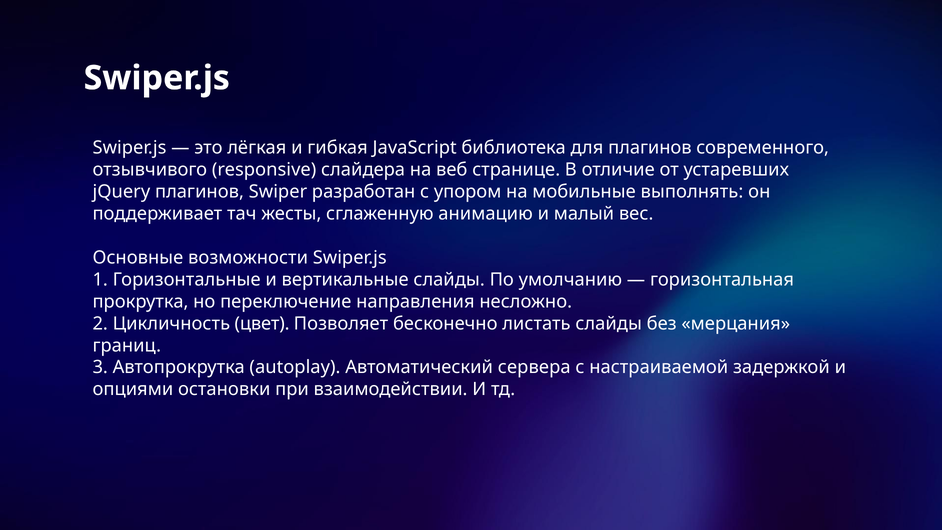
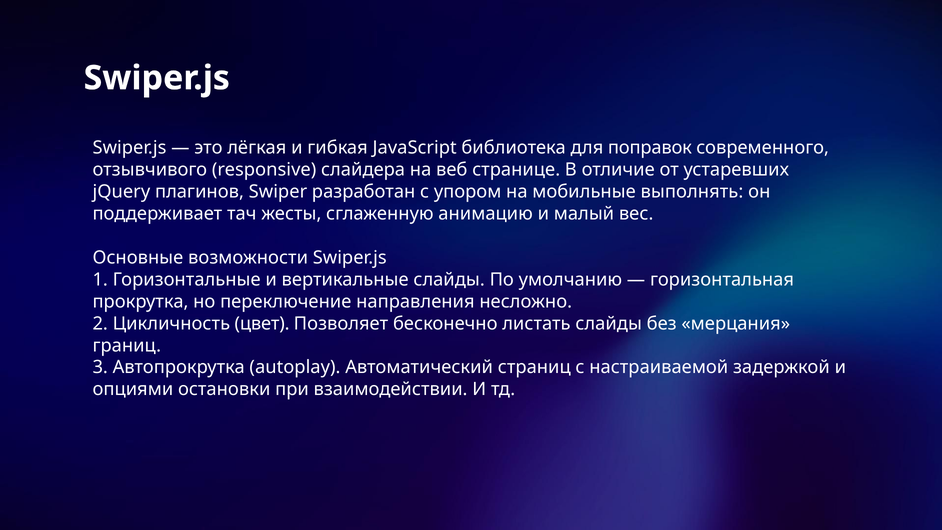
для плагинов: плагинов -> поправок (650, 147)
сервера: сервера -> страниц (534, 367)
